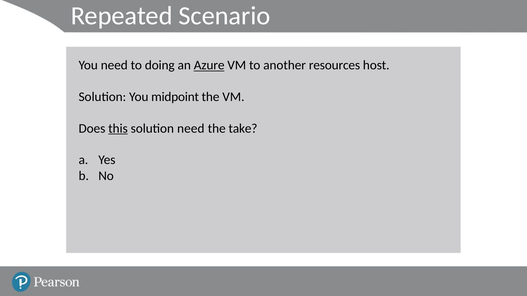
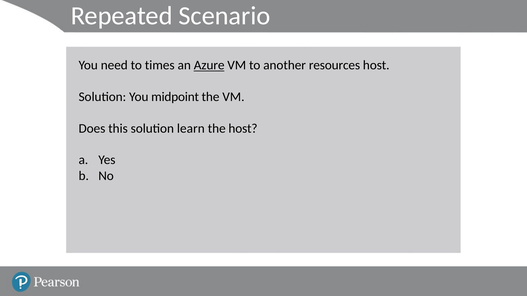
doing: doing -> times (160, 65)
this underline: present -> none (118, 129)
solution need: need -> learn (191, 129)
the take: take -> host (243, 129)
